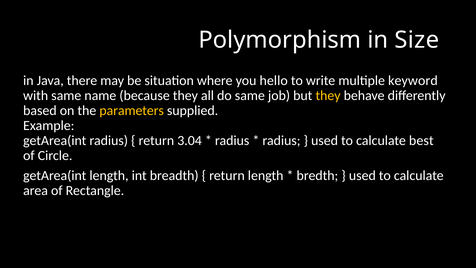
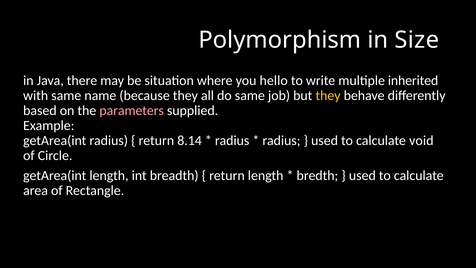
keyword: keyword -> inherited (413, 80)
parameters colour: yellow -> pink (132, 110)
3.04: 3.04 -> 8.14 (190, 140)
best: best -> void (421, 140)
